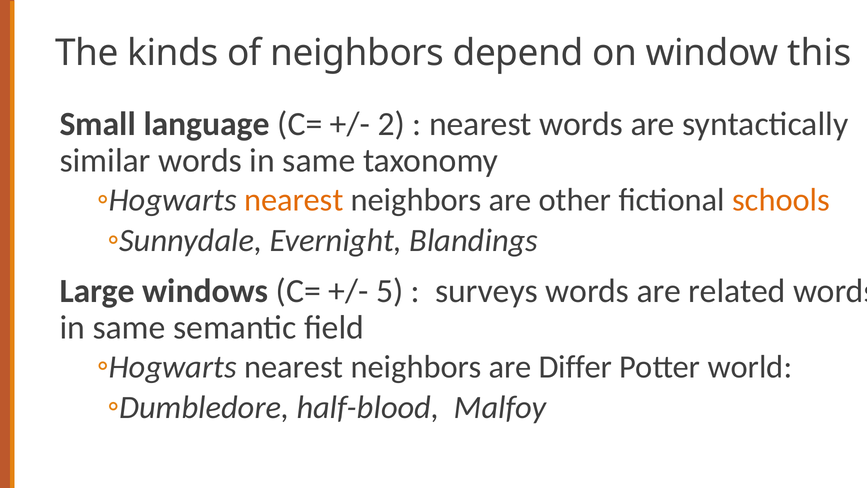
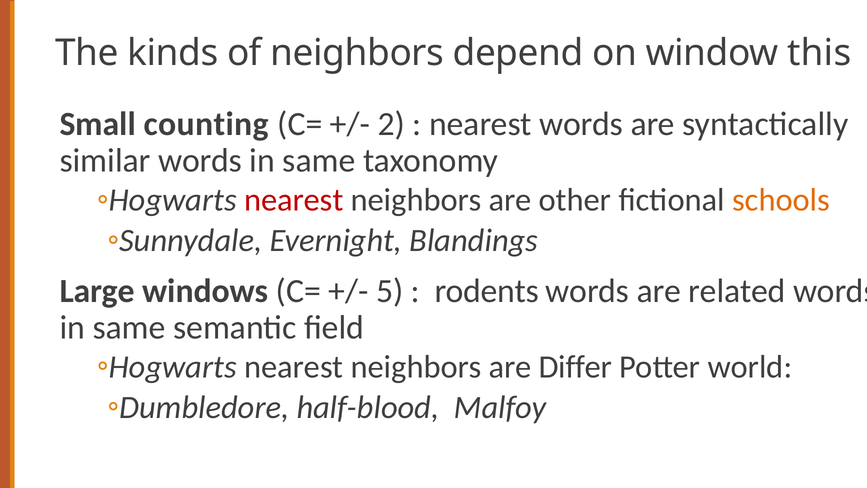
language: language -> counting (206, 124)
nearest colour: orange -> red (294, 200)
surveys: surveys -> rodents (487, 291)
